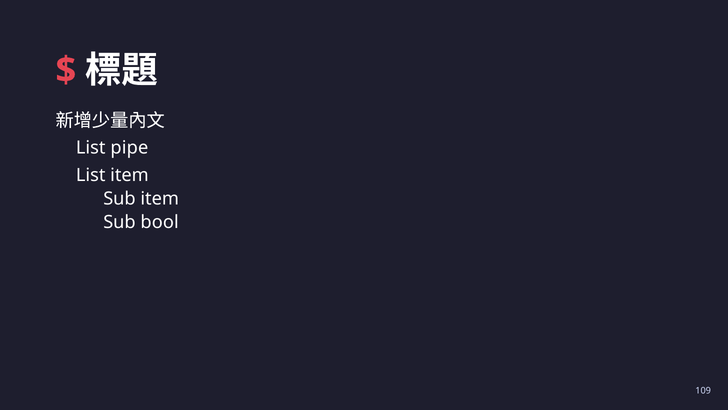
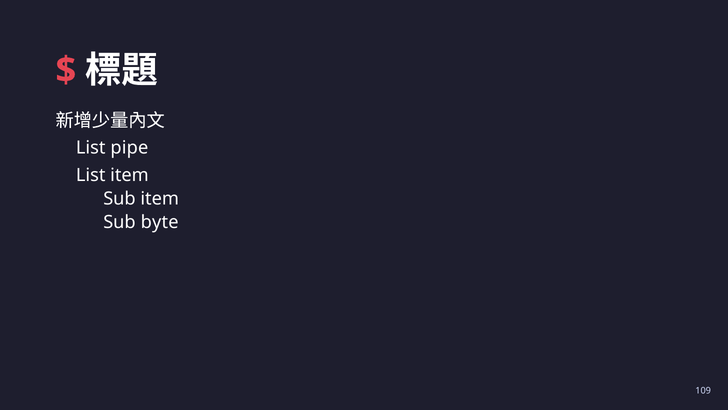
bool: bool -> byte (160, 222)
